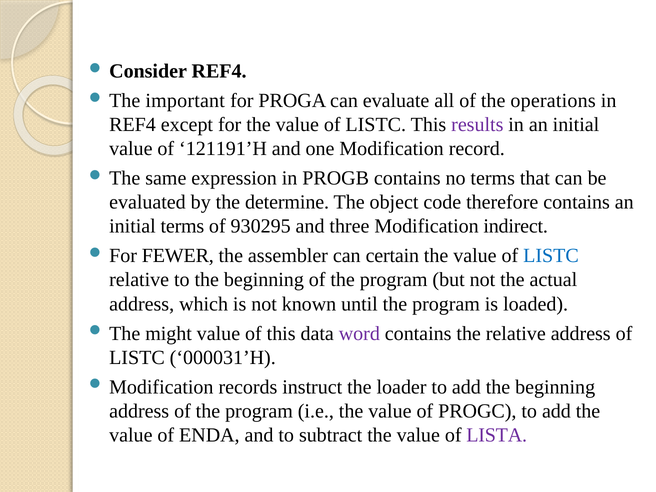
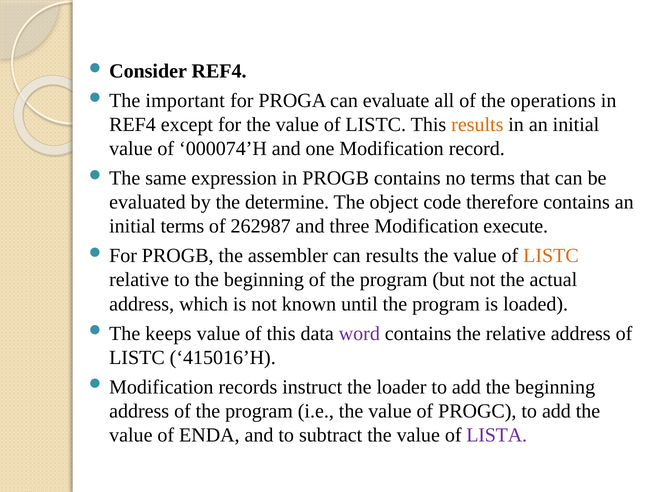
results colour: purple -> orange (477, 125)
121191’H: 121191’H -> 000074’H (223, 149)
930295: 930295 -> 262987 (261, 226)
indirect: indirect -> execute (516, 226)
For FEWER: FEWER -> PROGB (178, 256)
can certain: certain -> results (392, 256)
LISTC colour: blue -> orange (551, 256)
might: might -> keeps (168, 333)
000031’H: 000031’H -> 415016’H (223, 357)
